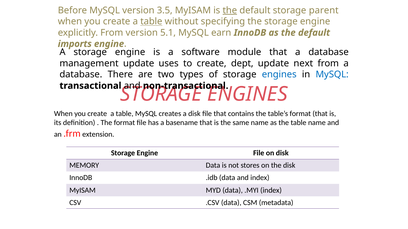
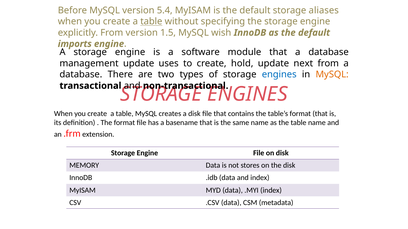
3.5: 3.5 -> 5.4 (165, 10)
the underline: present -> none (230, 10)
parent: parent -> aliases (324, 10)
5.1: 5.1 -> 1.5 (168, 33)
earn: earn -> wish (221, 33)
dept: dept -> hold (242, 64)
MySQL colour: blue -> orange (332, 75)
